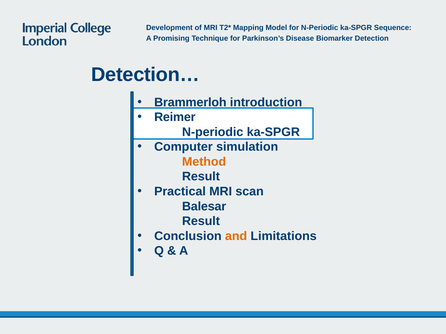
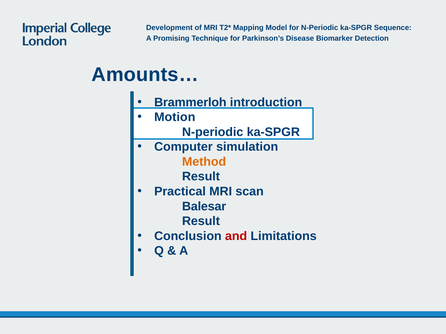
Detection…: Detection… -> Amounts… (145, 75)
Reimer: Reimer -> Motion (175, 117)
and colour: orange -> red (236, 236)
